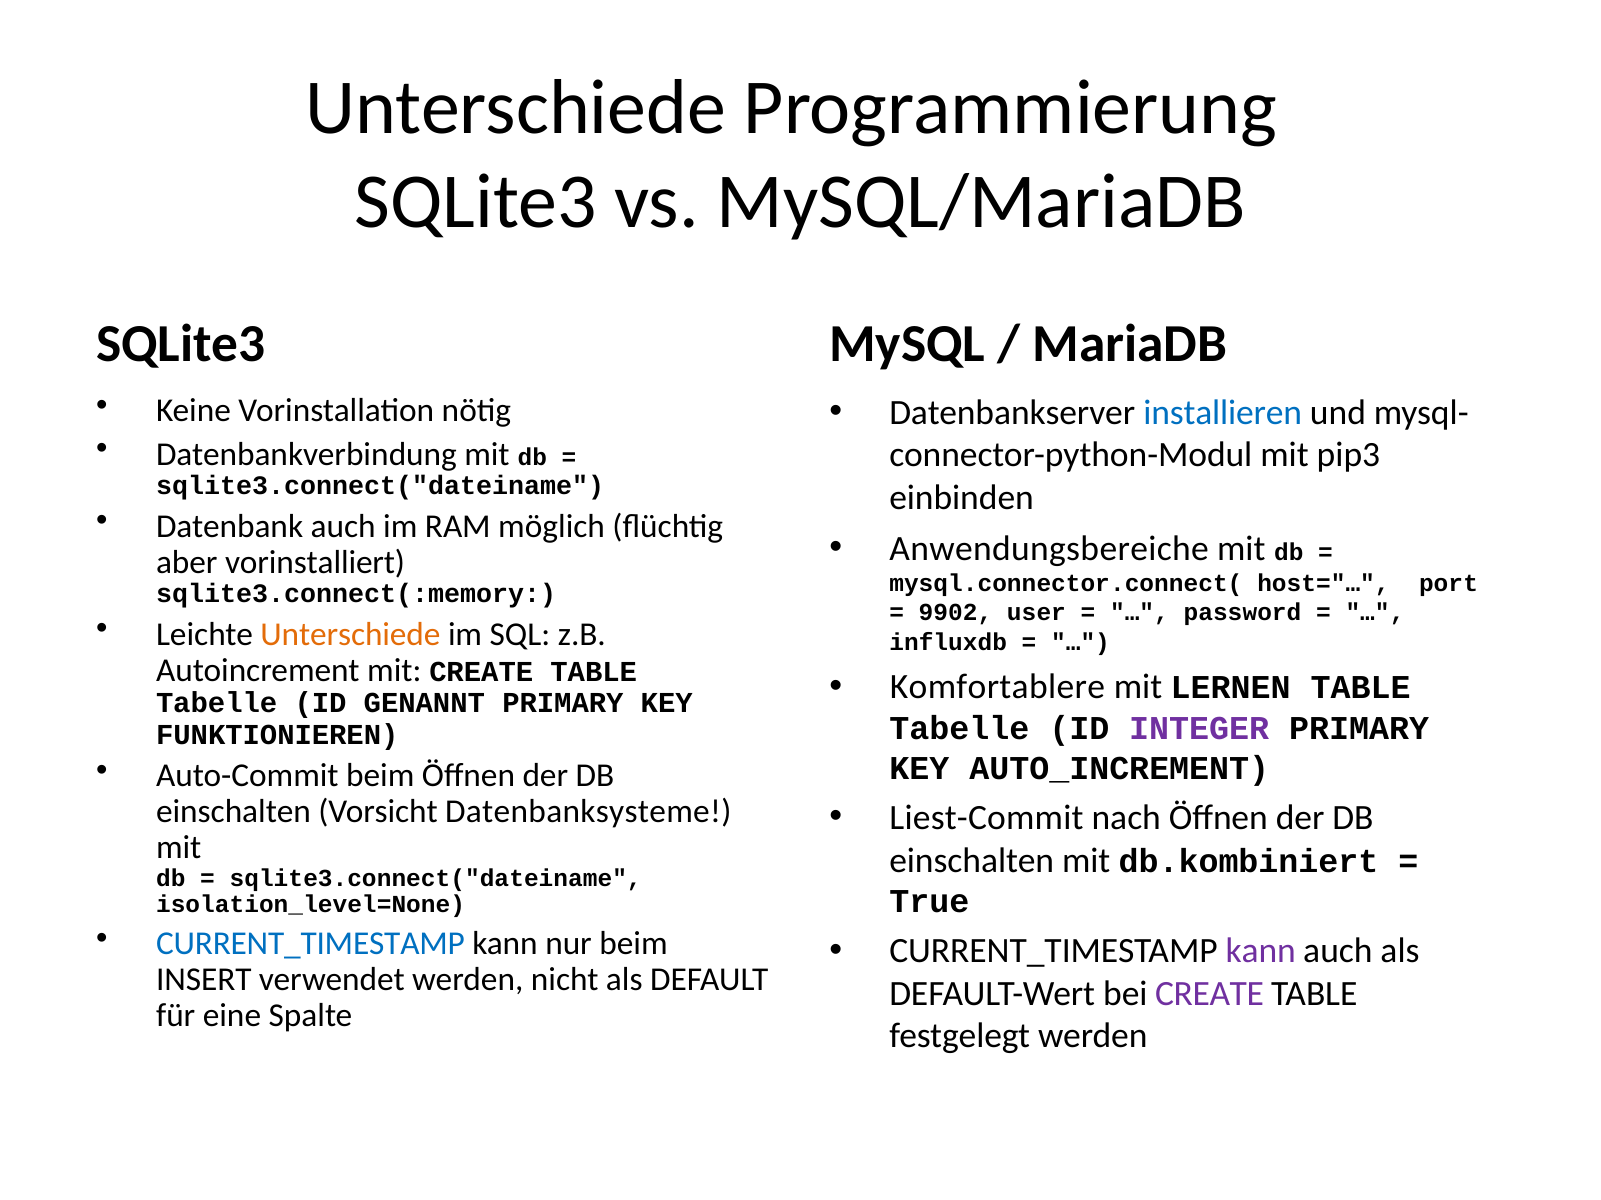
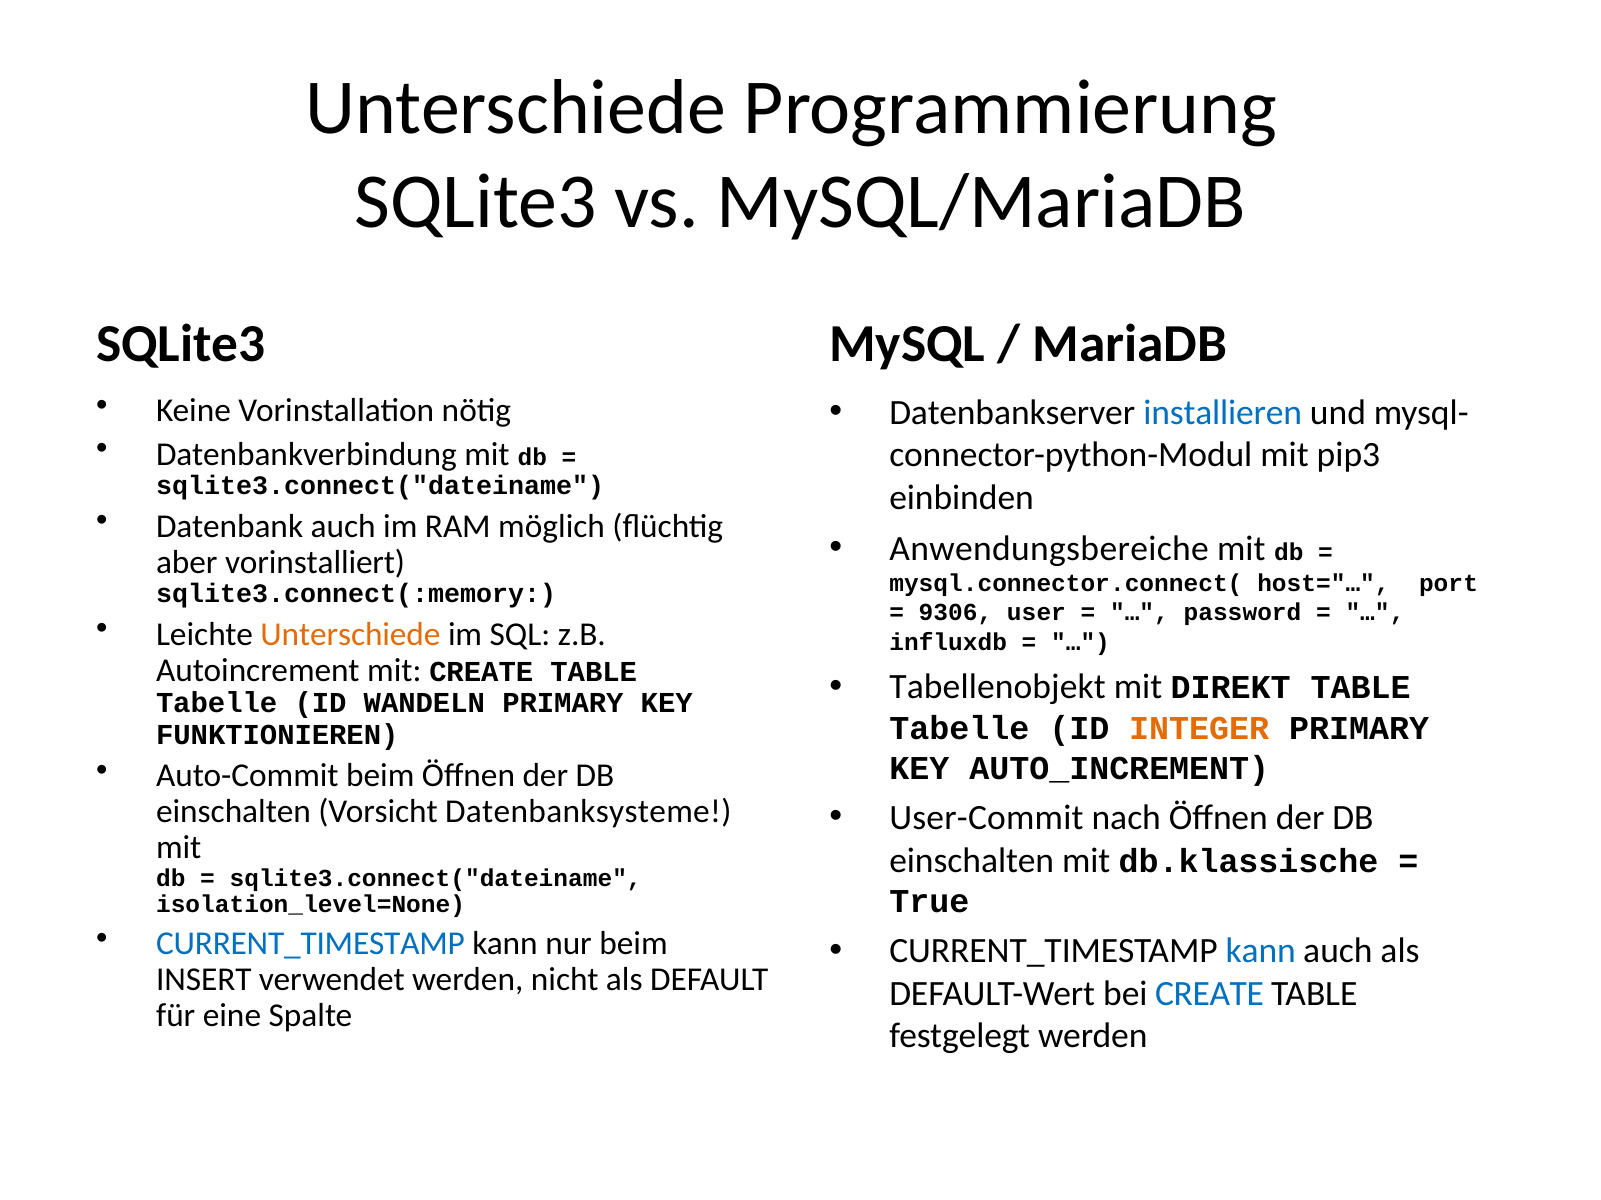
9902: 9902 -> 9306 (955, 613)
Komfortablere: Komfortablere -> Tabellenobjekt (998, 687)
LERNEN: LERNEN -> DIREKT (1231, 688)
GENANNT: GENANNT -> WANDELN (424, 704)
INTEGER colour: purple -> orange (1199, 729)
Liest-Commit: Liest-Commit -> User-Commit (986, 818)
db.kombiniert: db.kombiniert -> db.klassische (1249, 862)
kann colour: purple -> blue (1261, 952)
CREATE colour: purple -> blue (1210, 994)
